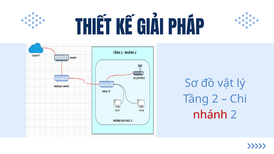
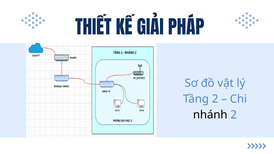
nhánh colour: red -> black (210, 115)
